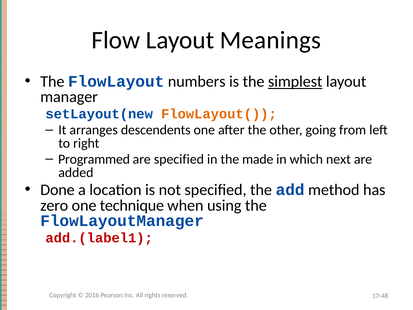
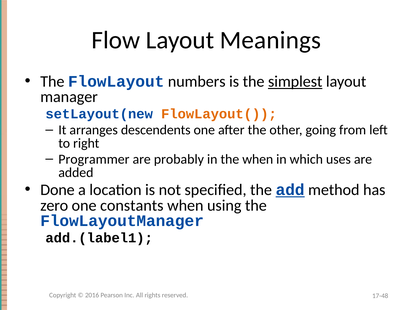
Programmed: Programmed -> Programmer (94, 159)
are specified: specified -> probably (179, 159)
the made: made -> when (258, 159)
next: next -> uses (338, 159)
add underline: none -> present (290, 190)
technique: technique -> constants (132, 205)
add.(label1 colour: red -> black (99, 238)
